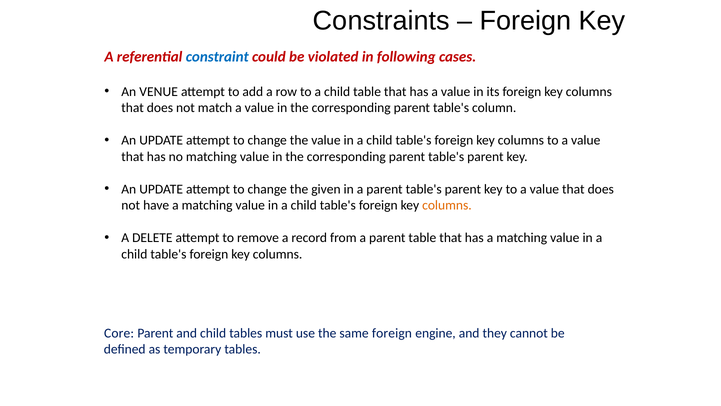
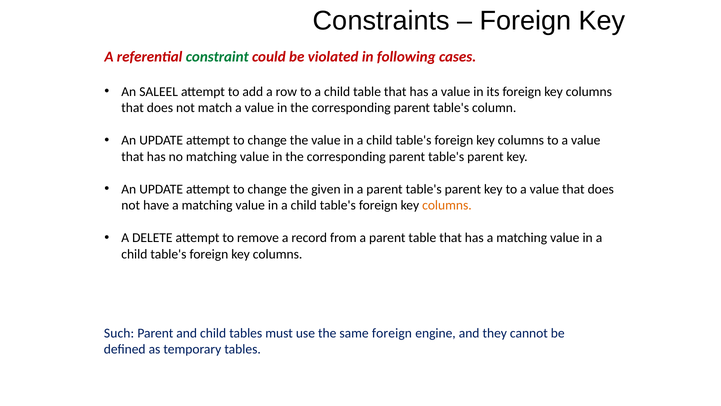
constraint colour: blue -> green (217, 57)
VENUE: VENUE -> SALEEL (159, 92)
Core: Core -> Such (119, 333)
